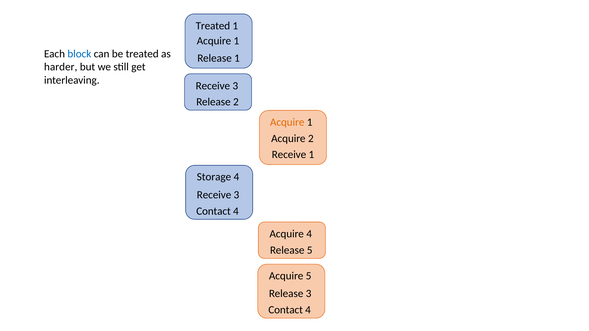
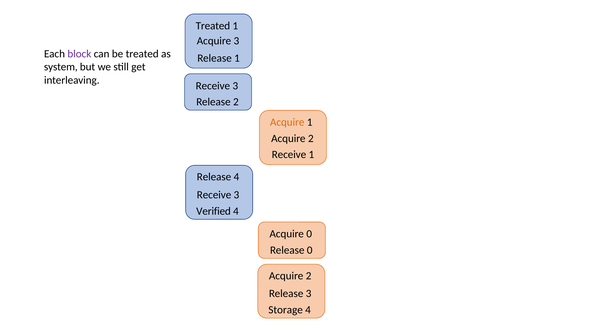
1: 1 -> 3 (236, 41)
block colour: blue -> purple (79, 54)
harder: harder -> system (61, 67)
Storage: Storage -> Release (214, 177)
Contact: Contact -> Verified (214, 211)
Acquire 4: 4 -> 0 (309, 234)
Release 5: 5 -> 0 (310, 250)
5: 5 -> 2 (309, 276)
Contact: Contact -> Storage (286, 310)
